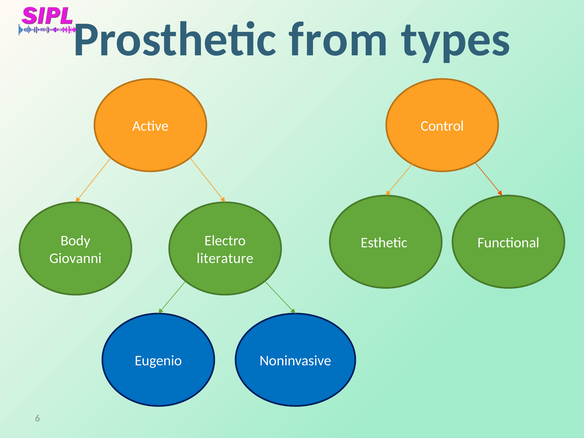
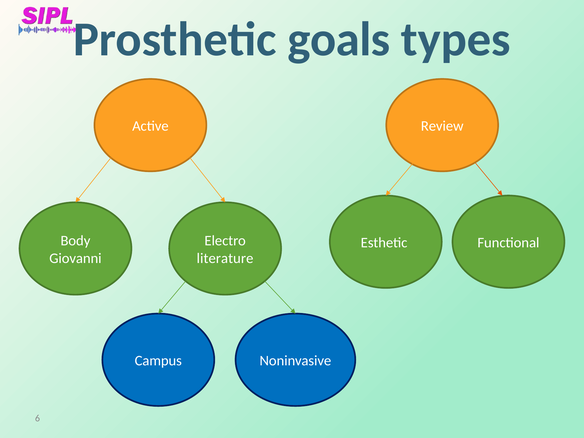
from: from -> goals (339, 40)
Control: Control -> Review (442, 126)
Eugenio: Eugenio -> Campus (158, 361)
